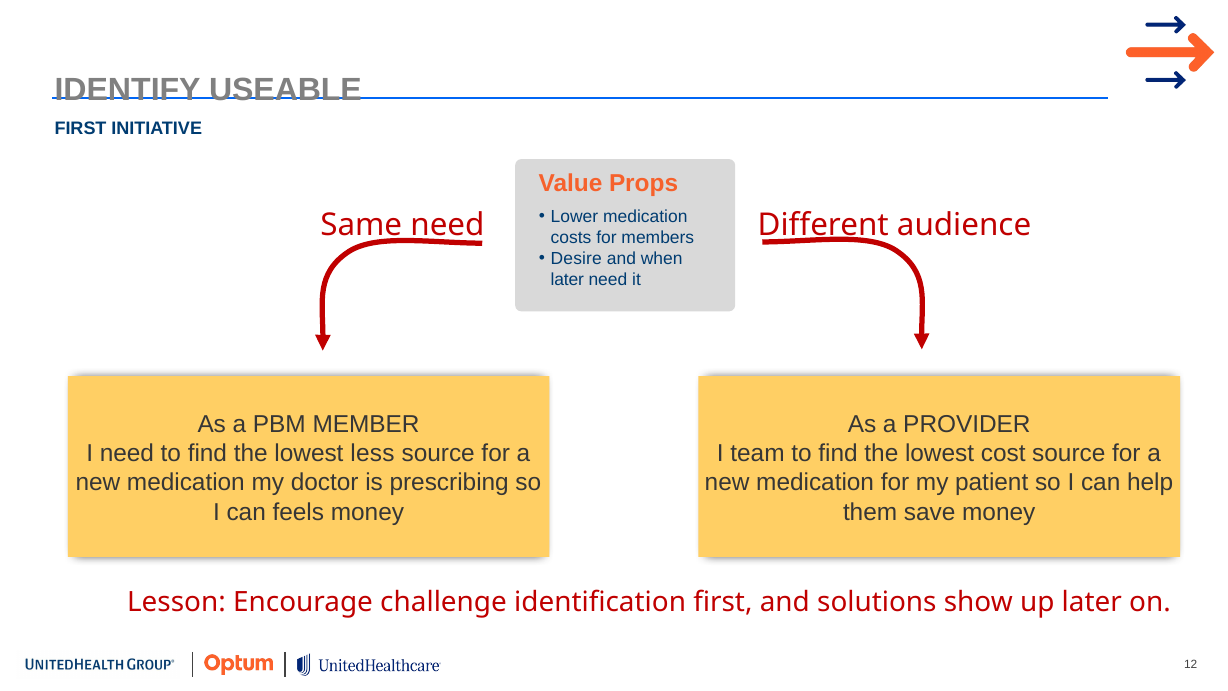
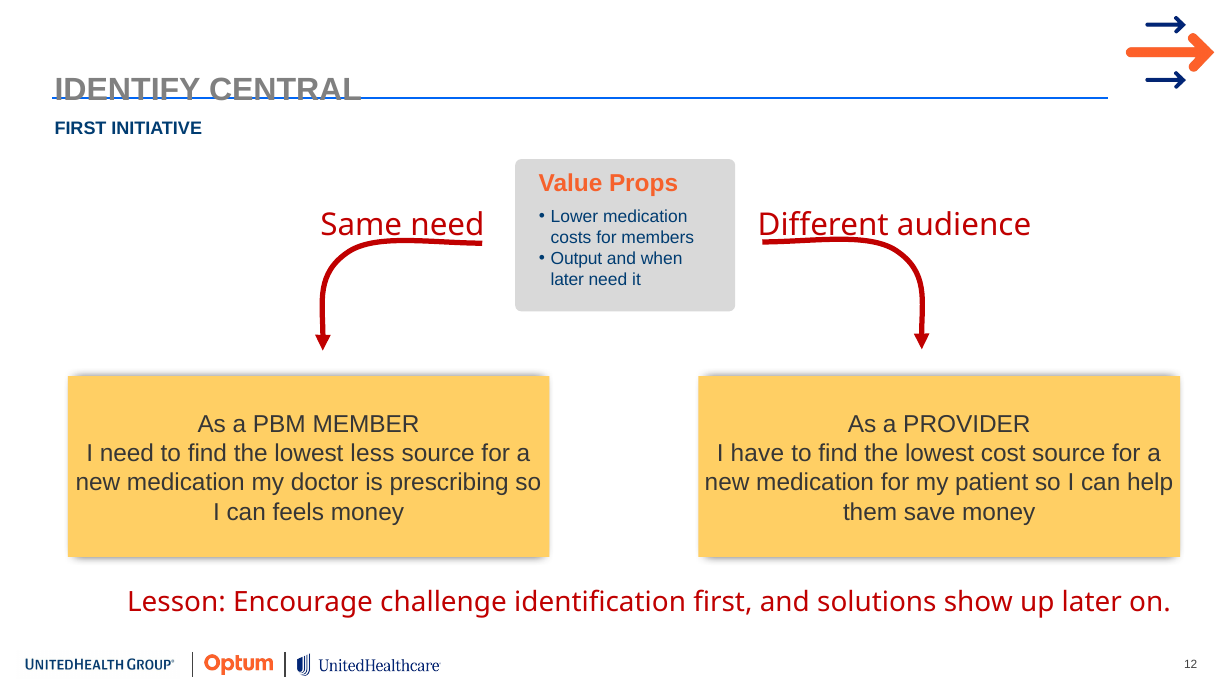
USEABLE: USEABLE -> CENTRAL (285, 90)
Desire: Desire -> Output (576, 259)
team: team -> have (757, 453)
